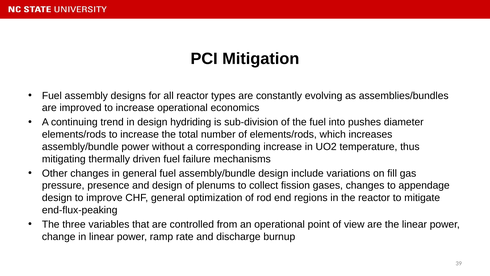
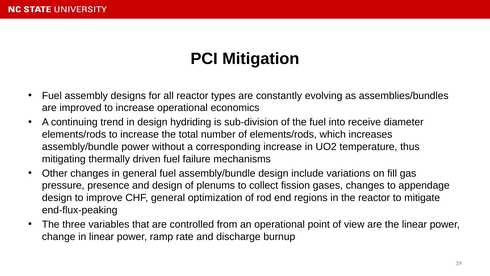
pushes: pushes -> receive (365, 122)
